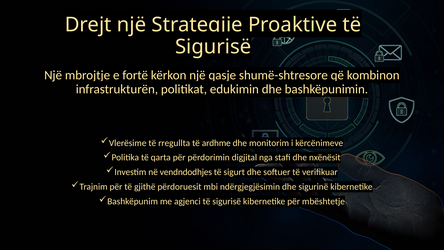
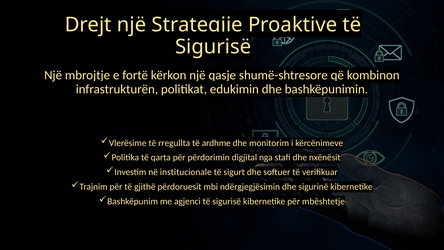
vendndodhjes: vendndodhjes -> institucionale (186, 172)
